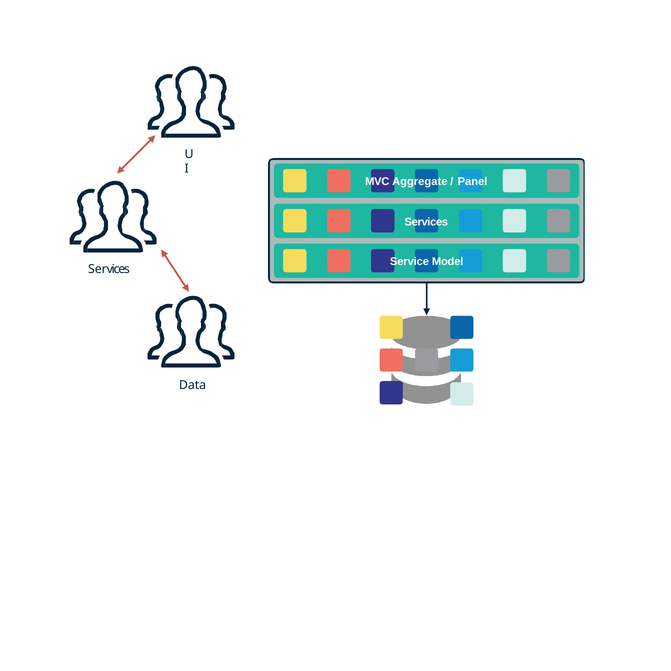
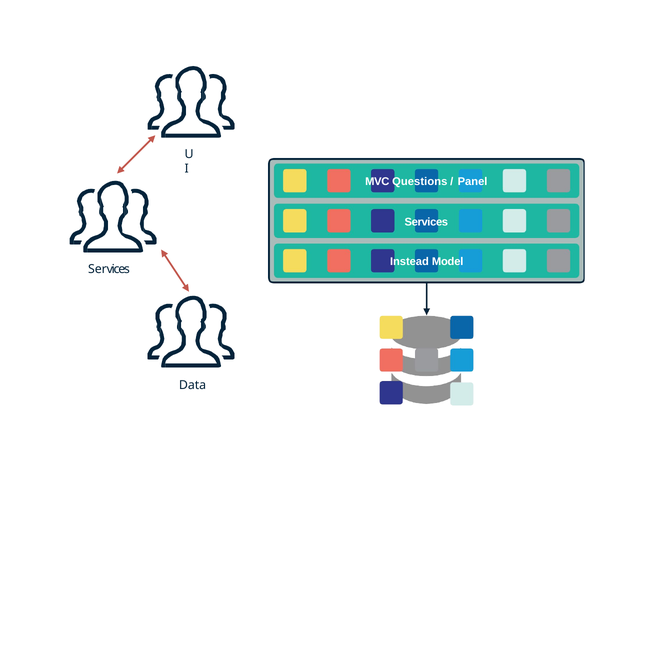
Aggregate: Aggregate -> Questions (420, 182)
Service: Service -> Instead (409, 262)
